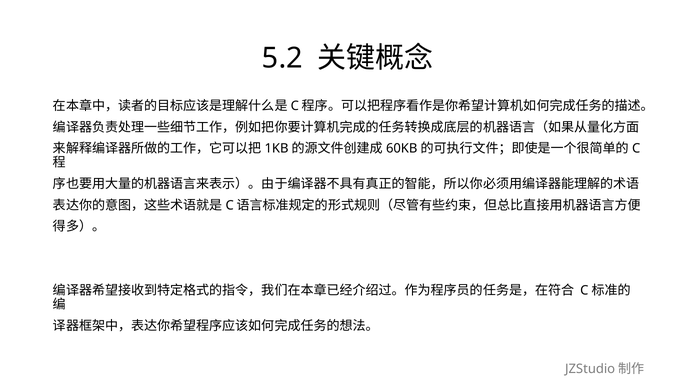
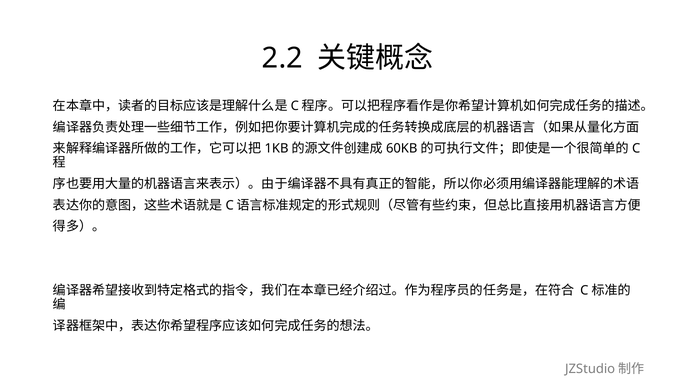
5.2: 5.2 -> 2.2 (282, 58)
